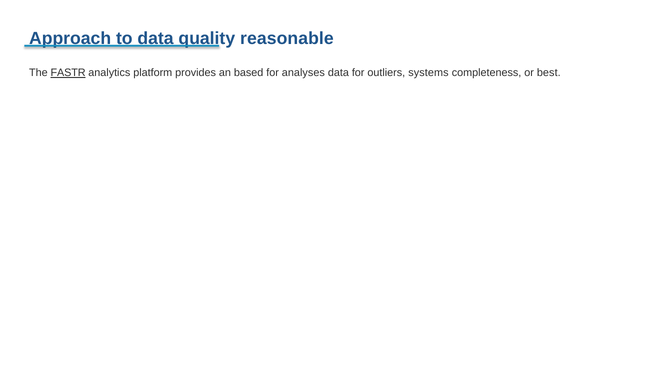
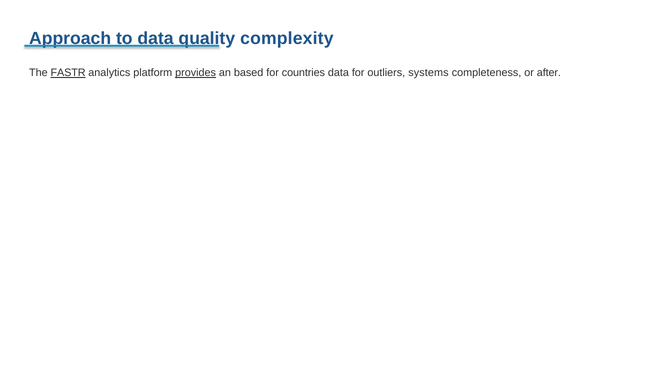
reasonable: reasonable -> complexity (287, 39)
provides underline: none -> present (196, 73)
analyses: analyses -> countries (303, 73)
best: best -> after (549, 73)
